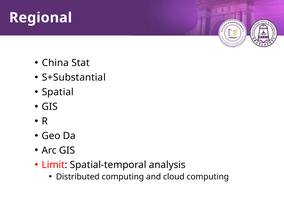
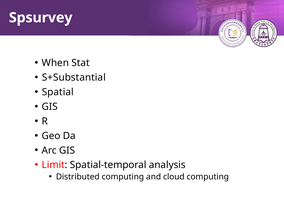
Regional: Regional -> Spsurvey (41, 18)
China: China -> When (55, 63)
